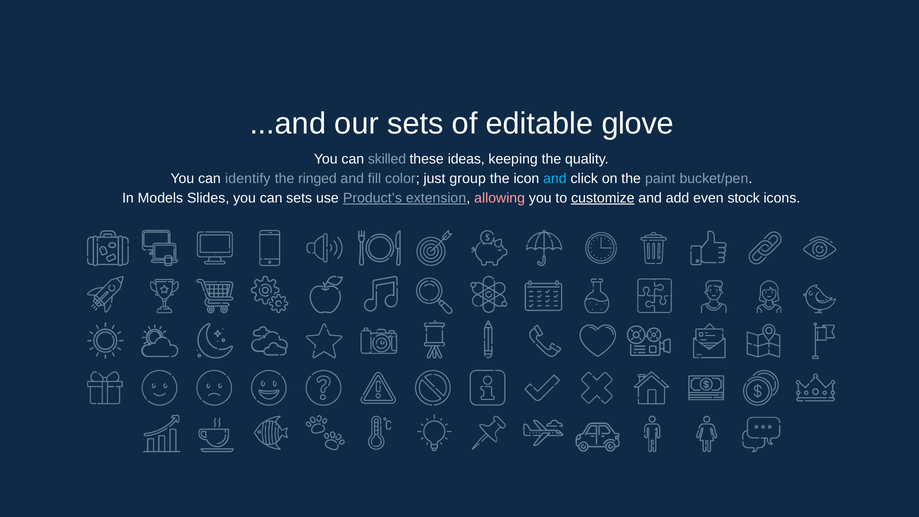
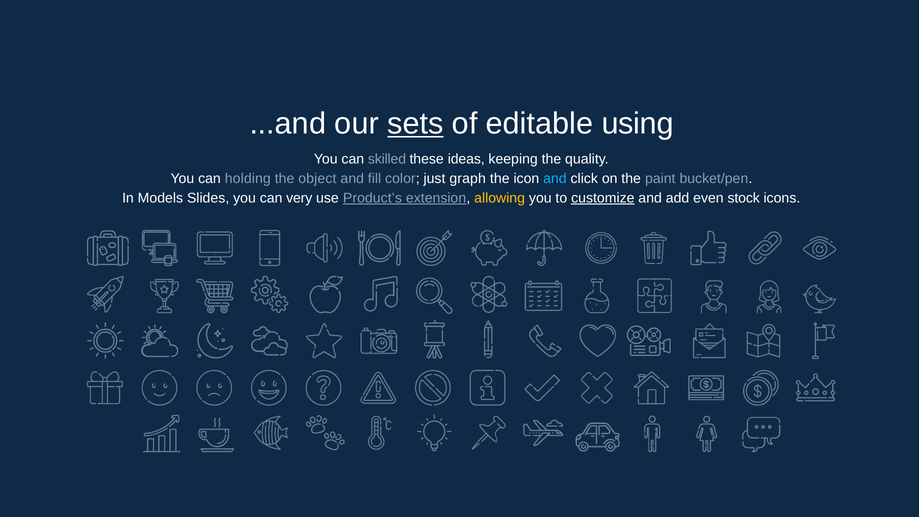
sets underline: none -> present (415, 124)
glove: glove -> using (638, 124)
identify: identify -> holding (248, 179)
ringed: ringed -> object (317, 179)
group: group -> graph (468, 179)
can sets: sets -> very (299, 198)
allowing colour: pink -> yellow (500, 198)
